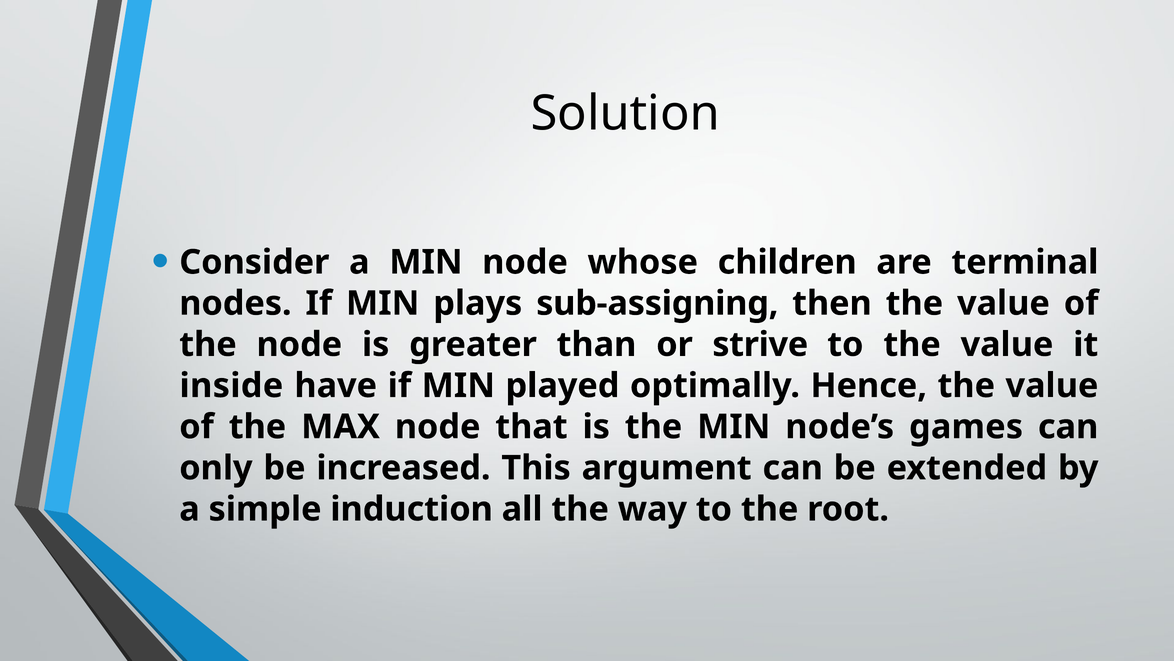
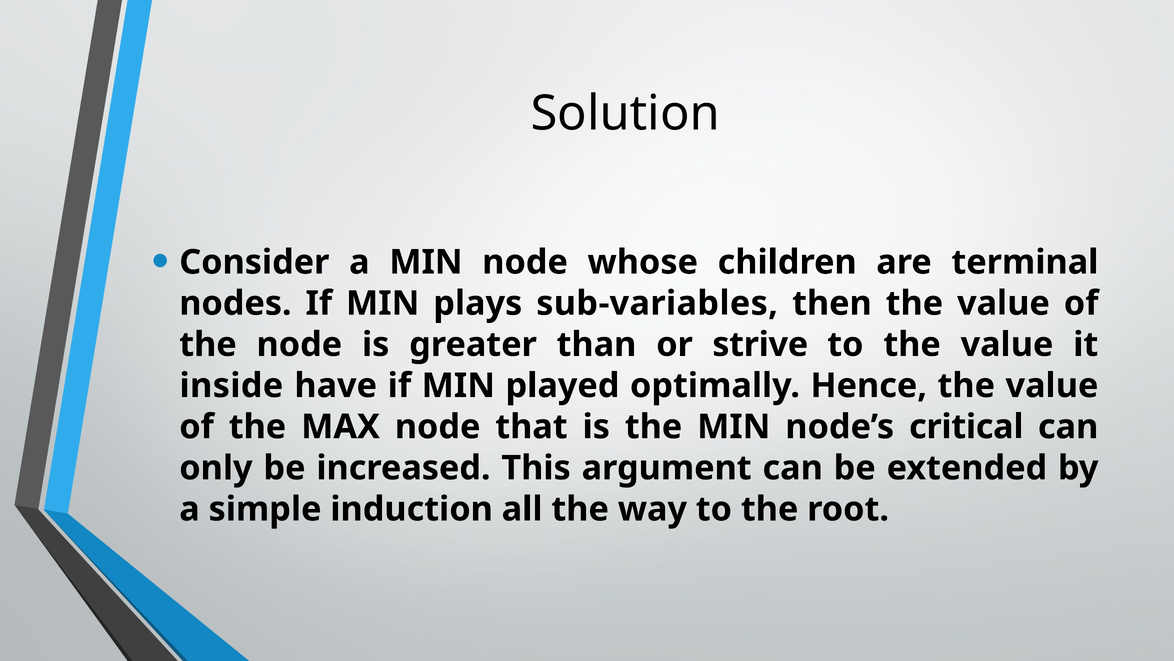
sub-assigning: sub-assigning -> sub-variables (657, 303)
games: games -> critical (966, 426)
